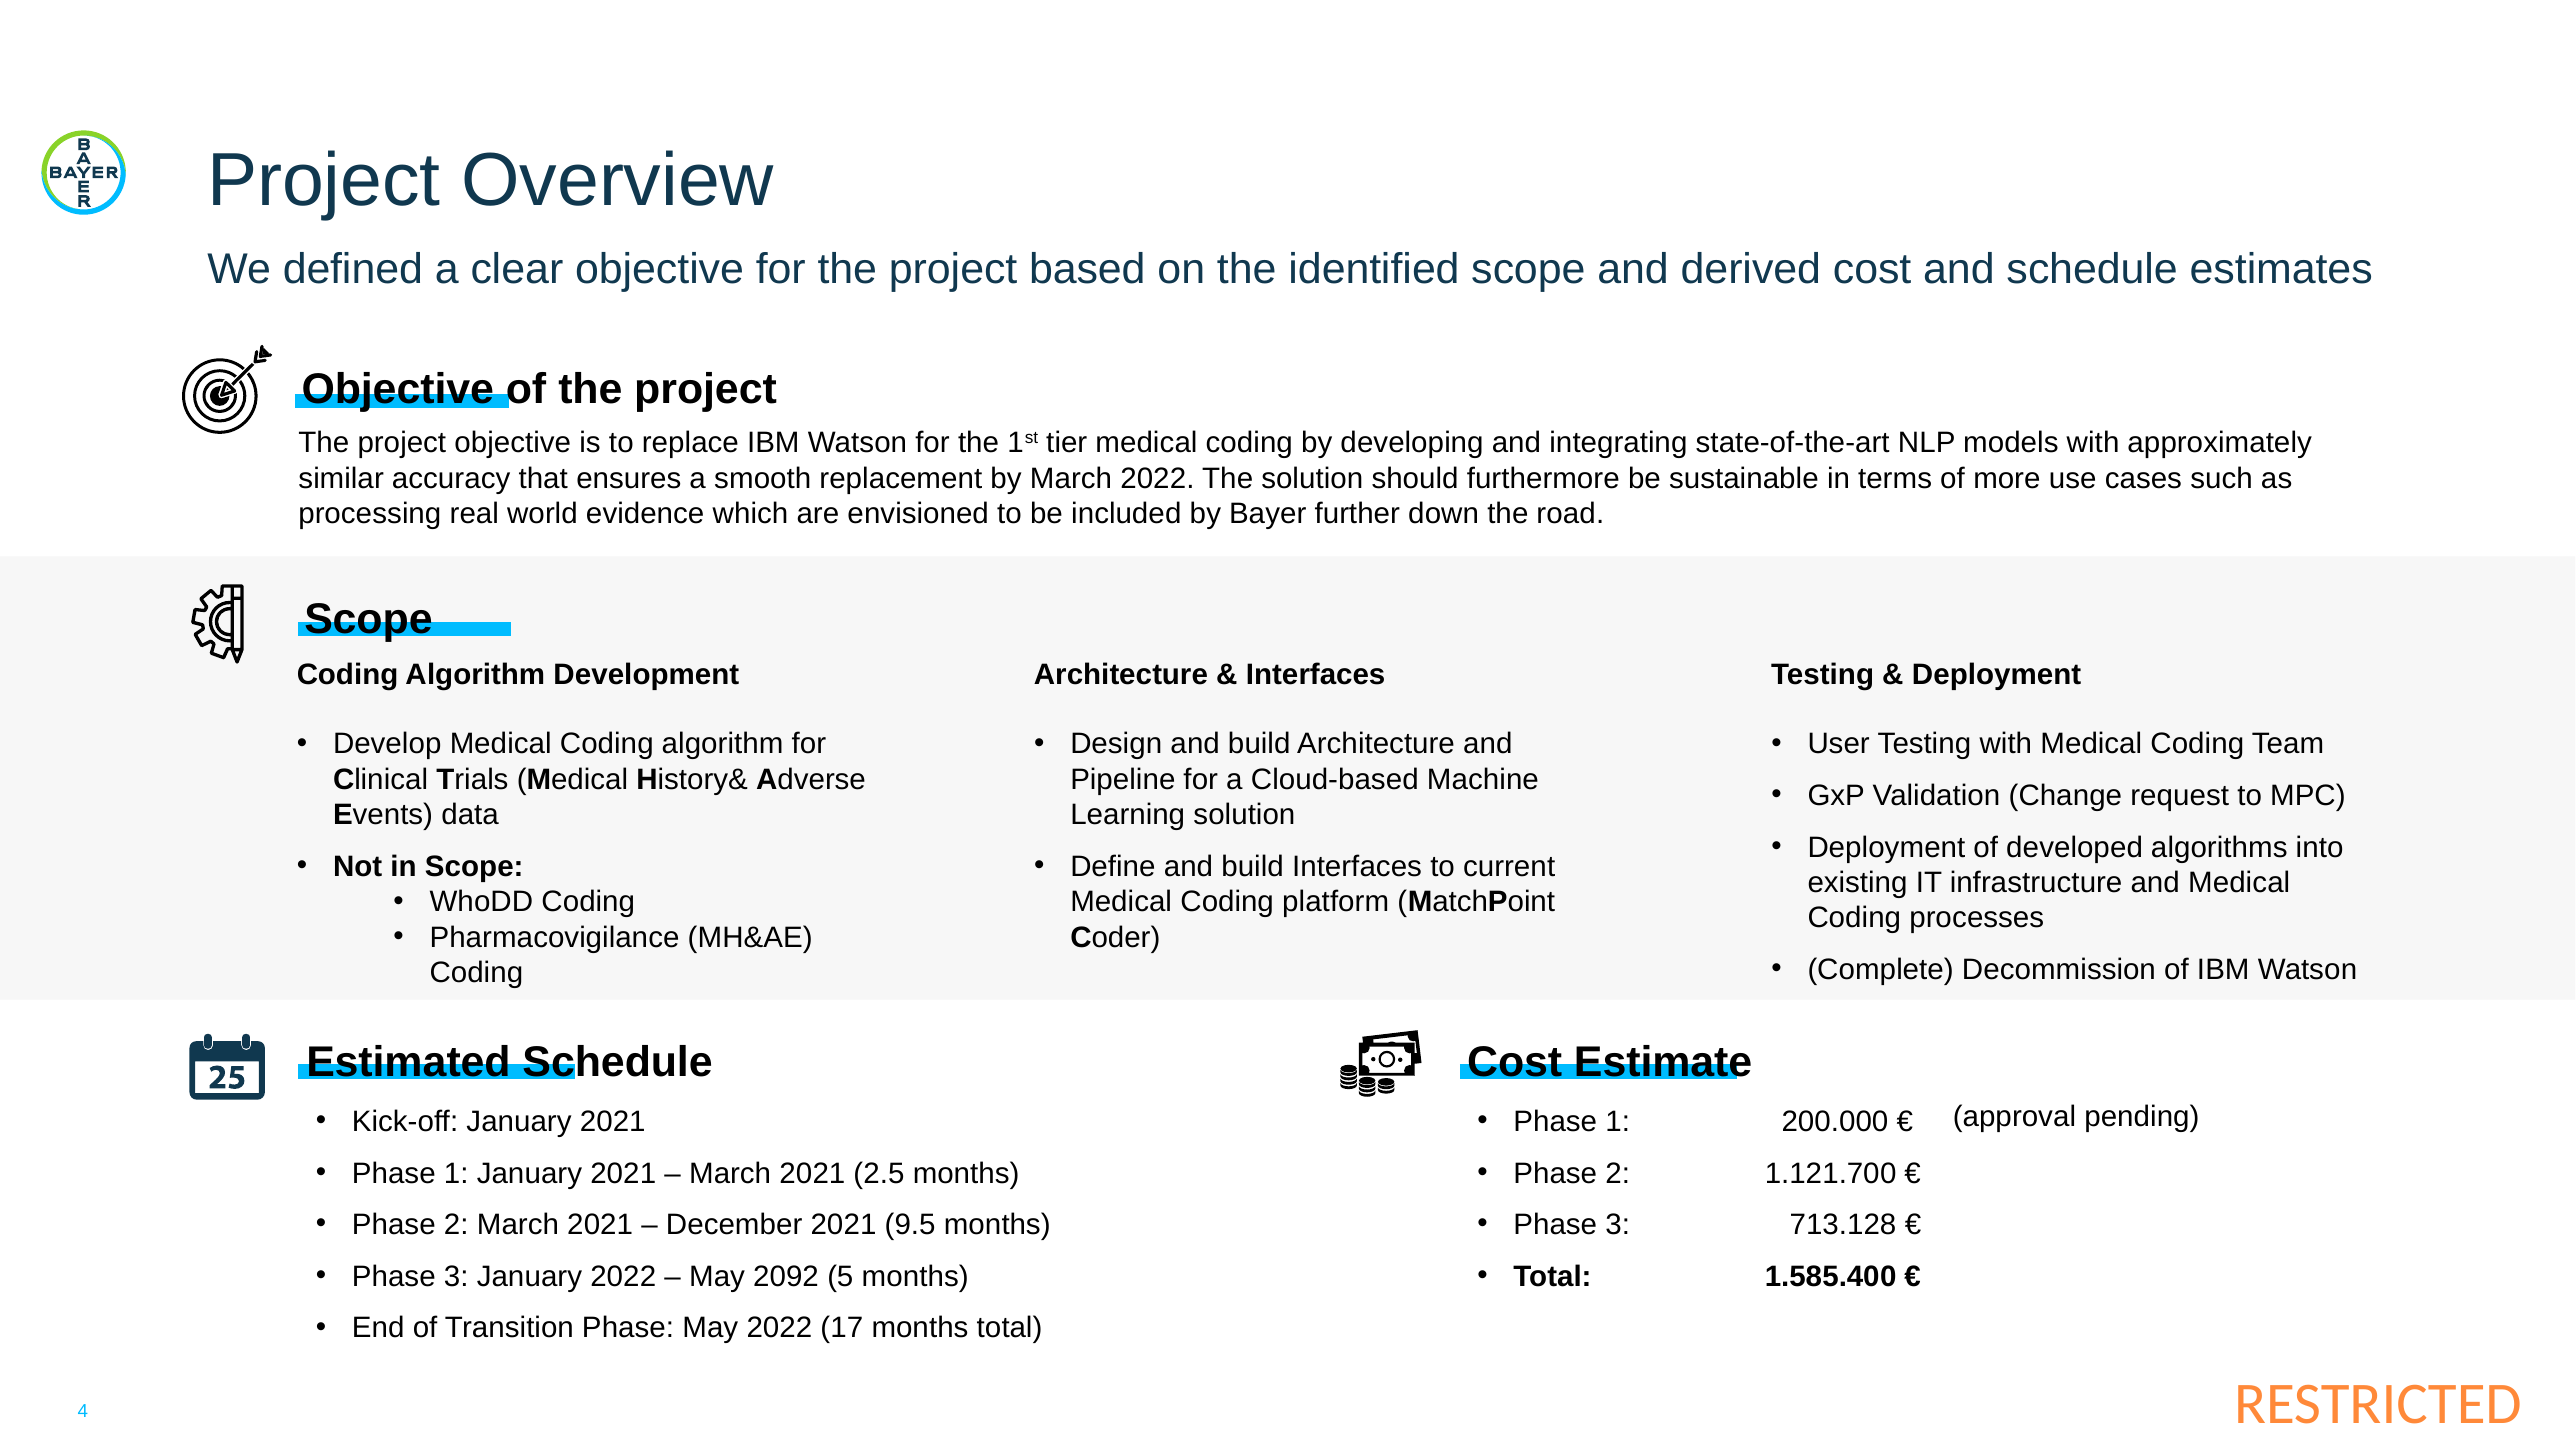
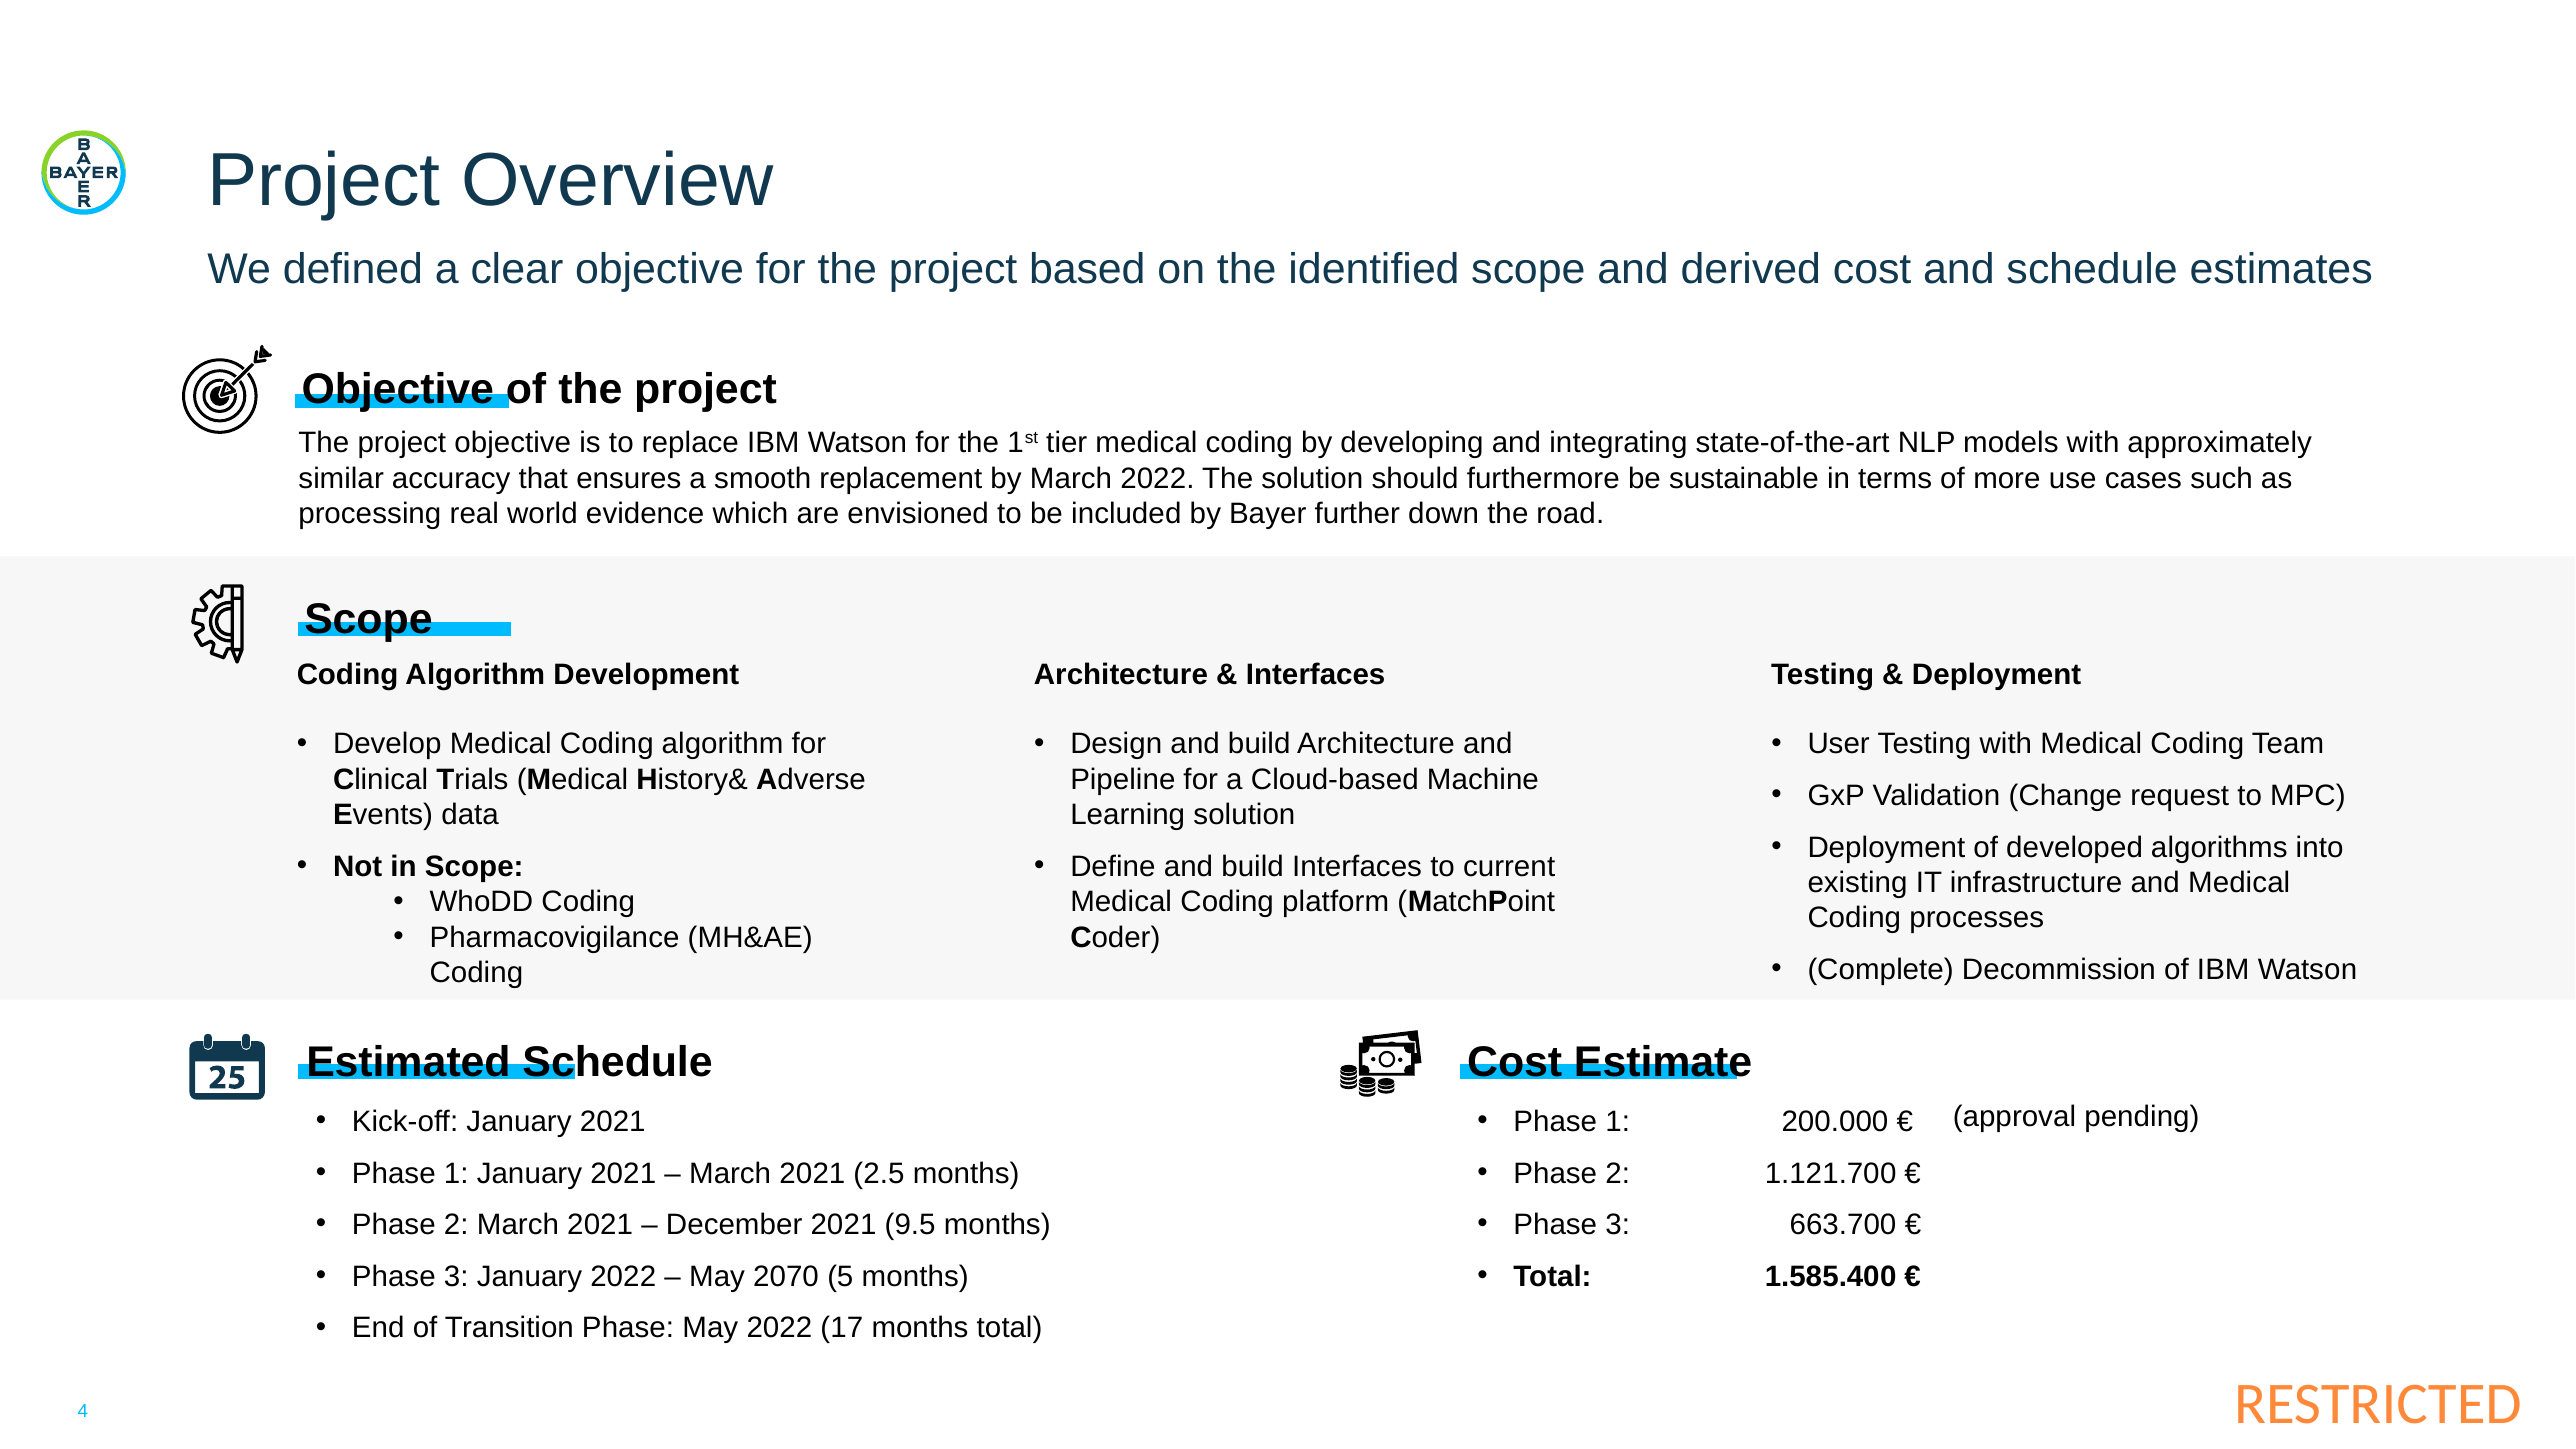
713.128: 713.128 -> 663.700 (1843, 1225)
2092: 2092 -> 2070 (786, 1277)
